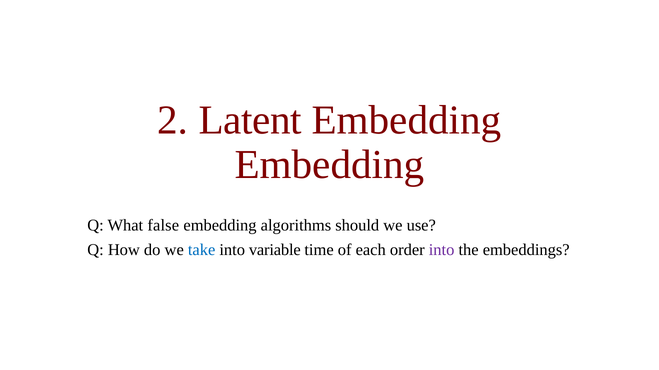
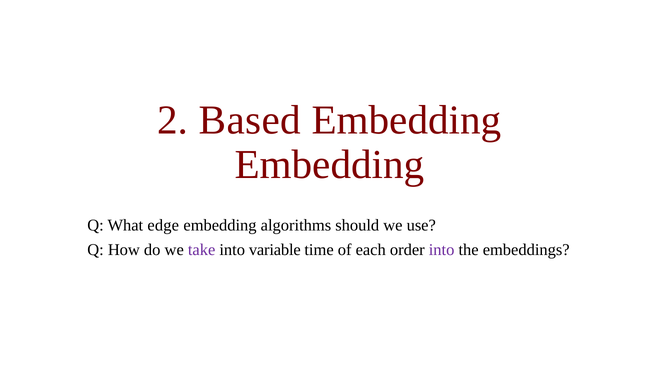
Latent: Latent -> Based (250, 120)
false: false -> edge (163, 226)
take colour: blue -> purple (202, 251)
